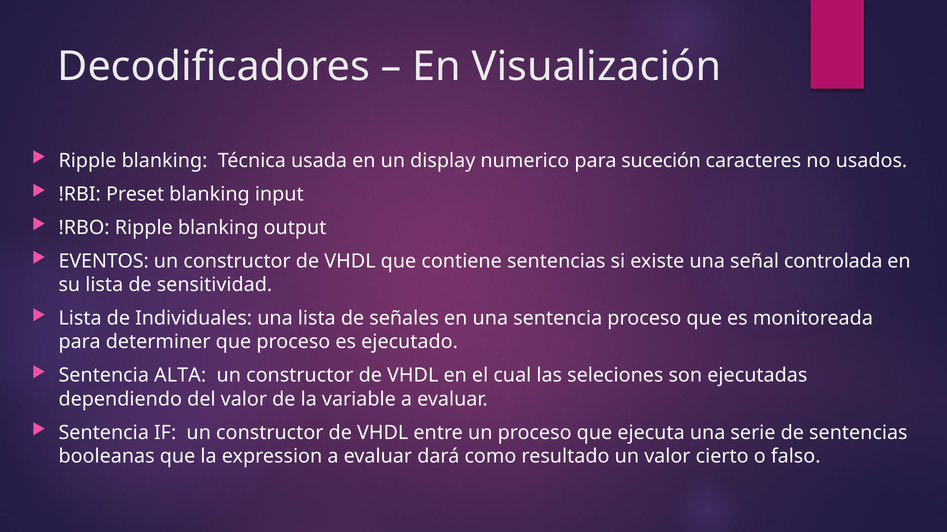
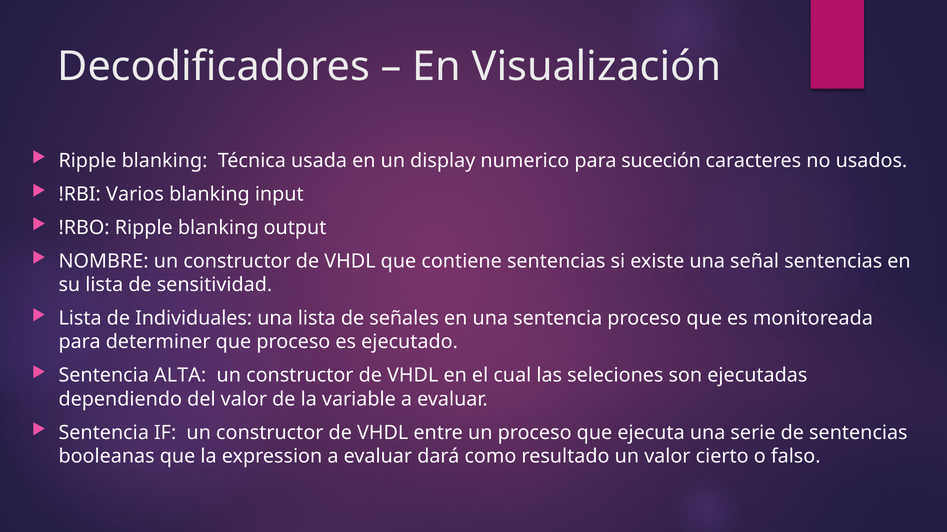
Preset: Preset -> Varios (135, 194)
EVENTOS: EVENTOS -> NOMBRE (104, 261)
señal controlada: controlada -> sentencias (833, 261)
